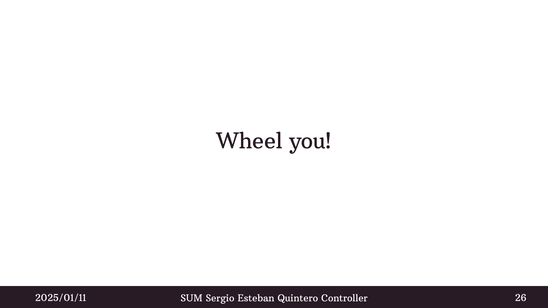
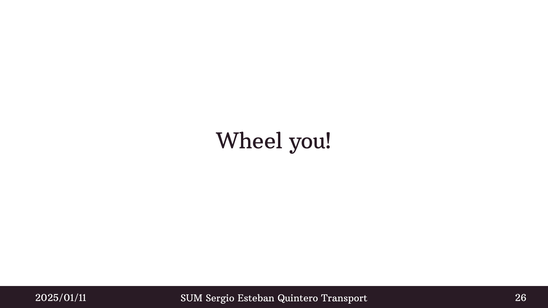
Controller: Controller -> Transport (344, 298)
